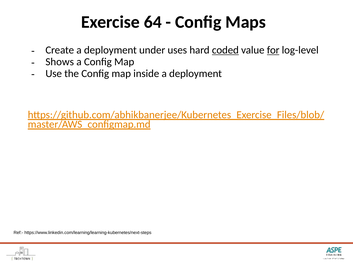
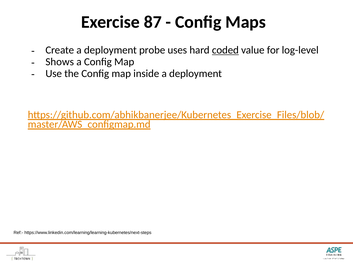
64: 64 -> 87 (153, 22)
under: under -> probe (152, 50)
for underline: present -> none (273, 50)
